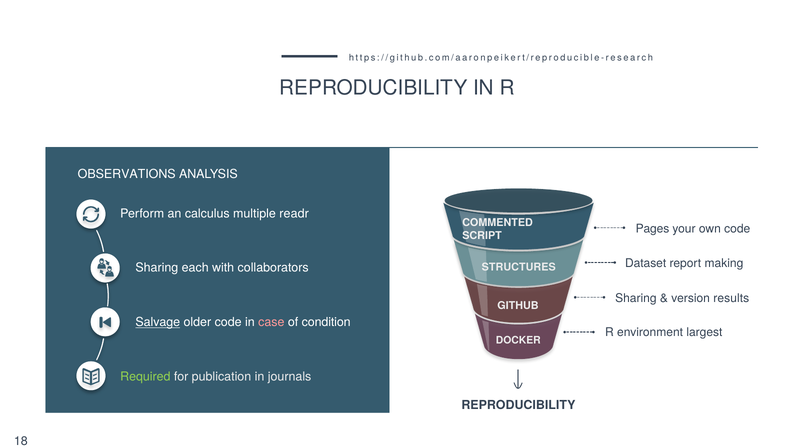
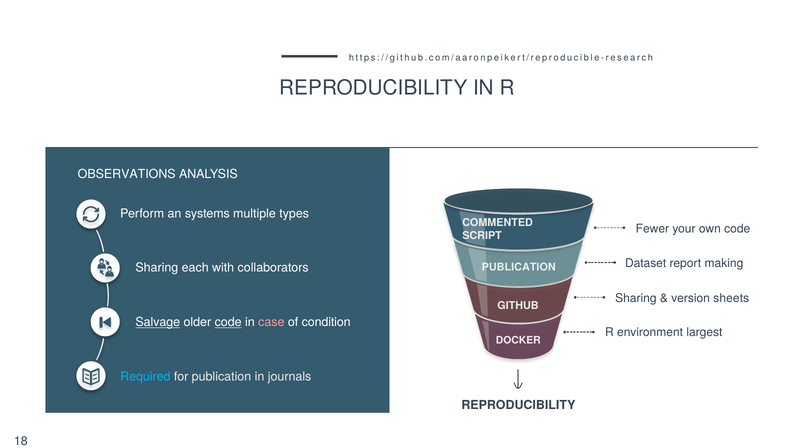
calculus: calculus -> systems (207, 213)
readr: readr -> types (294, 213)
Pages: Pages -> Fewer (652, 229)
STRUCTURES: STRUCTURES -> PUBLICATION (519, 267)
results: results -> sheets (731, 298)
code underline: none -> present (228, 322)
Required colour: light green -> light blue (145, 377)
